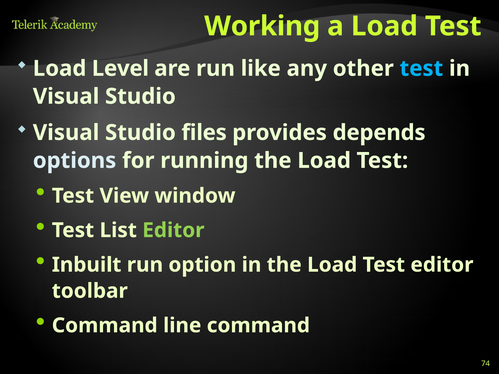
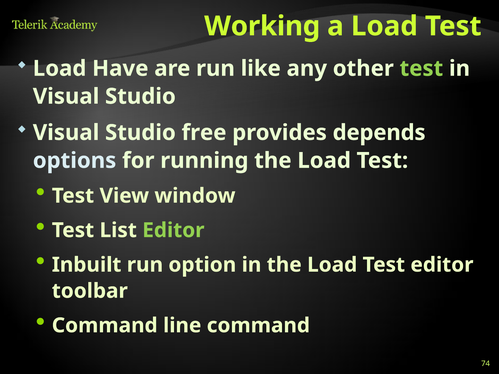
Level: Level -> Have (120, 69)
test colour: light blue -> light green (421, 69)
files: files -> free (204, 133)
